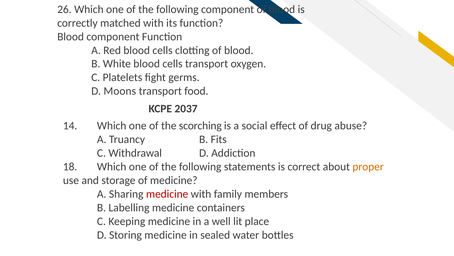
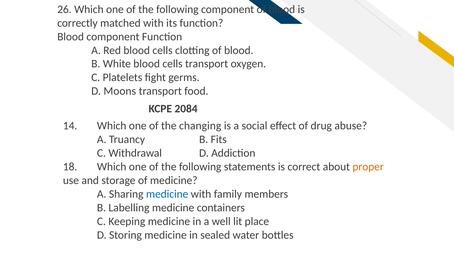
2037: 2037 -> 2084 (186, 108)
scorching: scorching -> changing (200, 126)
medicine colour: red -> blue (167, 194)
